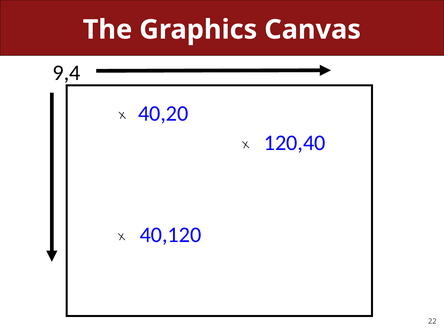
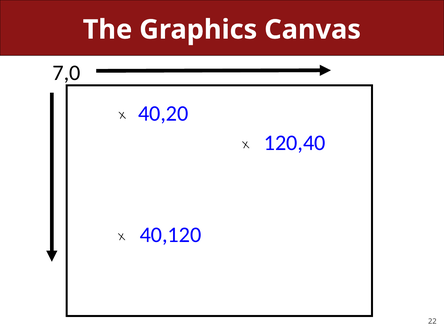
9,4: 9,4 -> 7,0 (67, 73)
